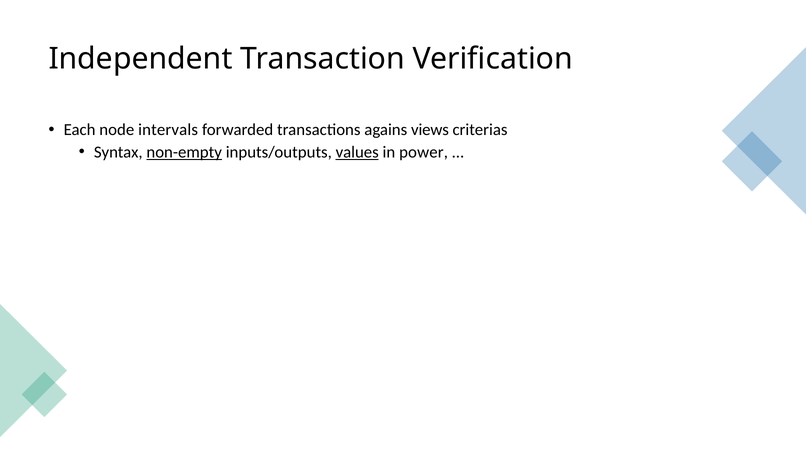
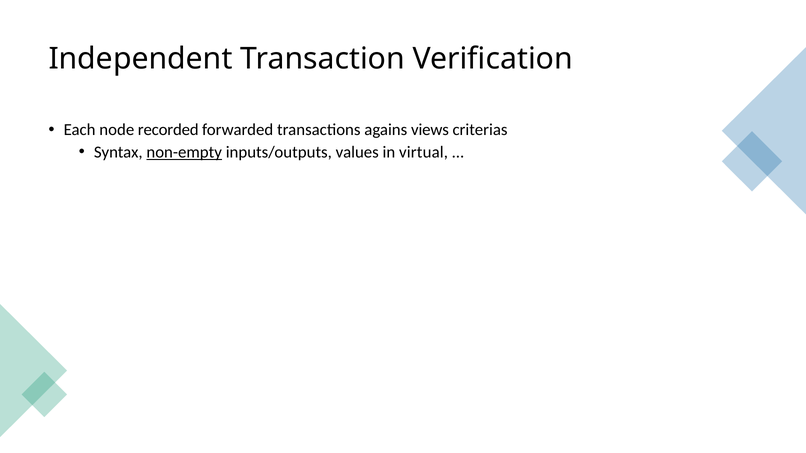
intervals: intervals -> recorded (168, 130)
values underline: present -> none (357, 152)
power: power -> virtual (424, 152)
